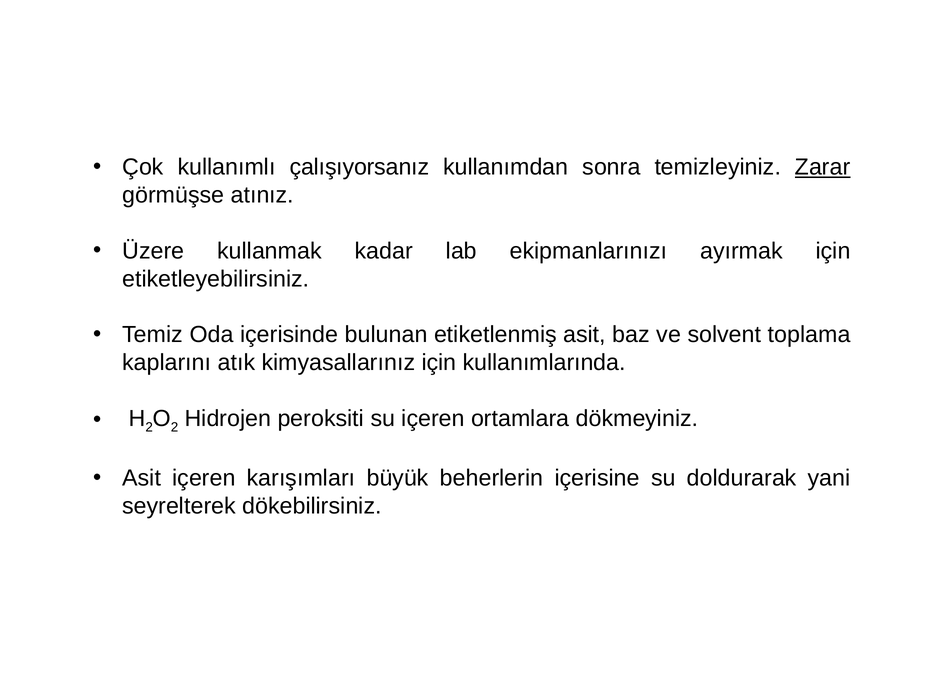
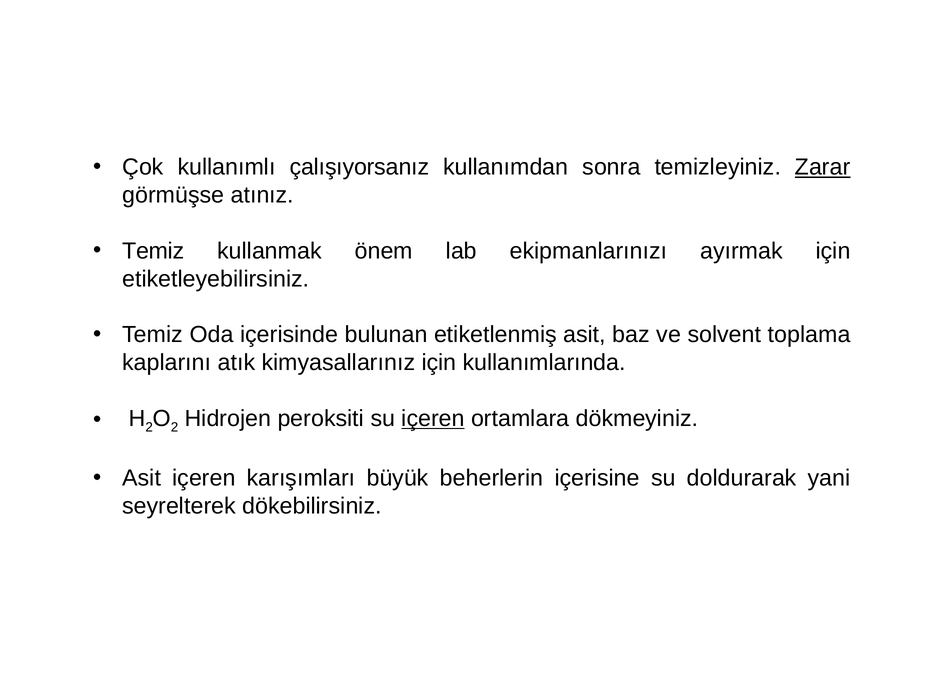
Üzere: Üzere -> Temiz (153, 251)
kadar: kadar -> önem (384, 251)
içeren underline: none -> present (433, 418)
